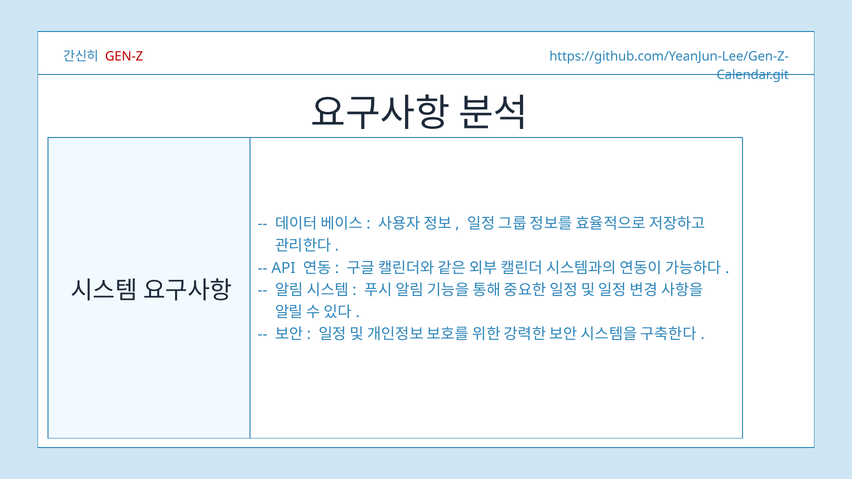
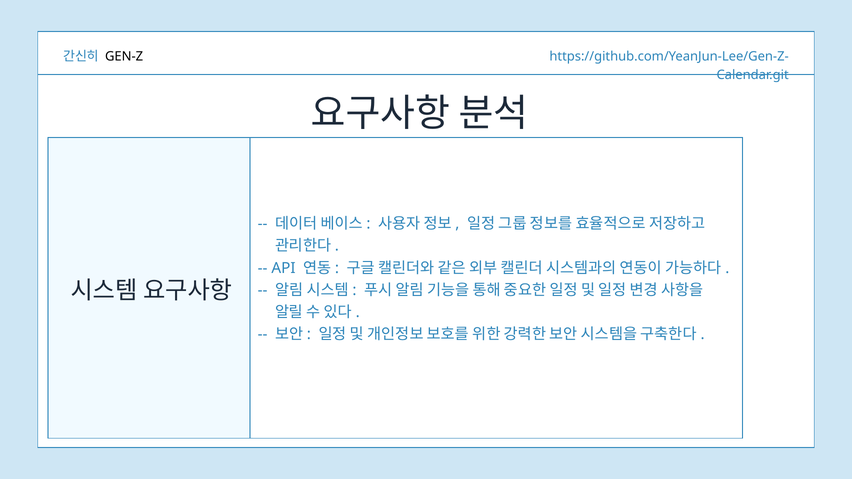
GEN-Z colour: red -> black (124, 57)
